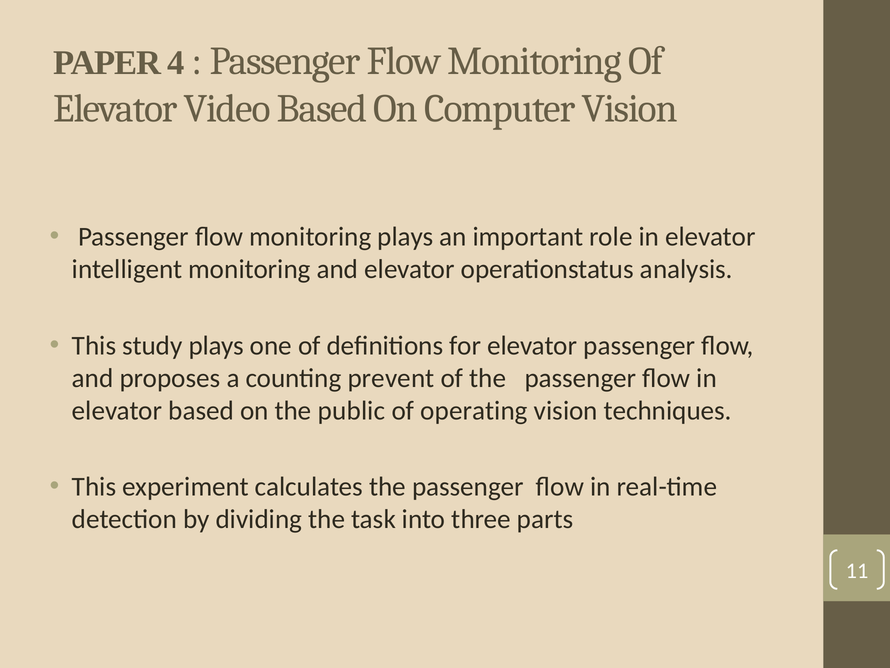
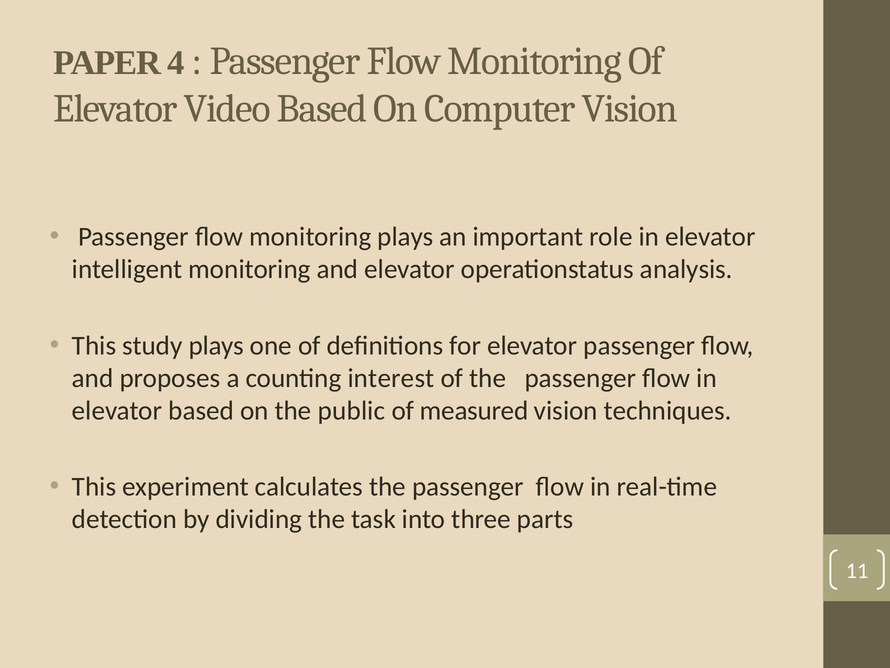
prevent: prevent -> interest (391, 378)
operating: operating -> measured (474, 410)
